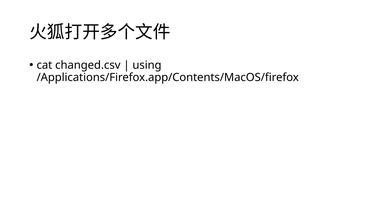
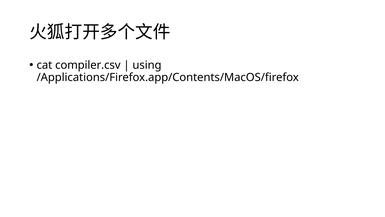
changed.csv: changed.csv -> compiler.csv (88, 65)
